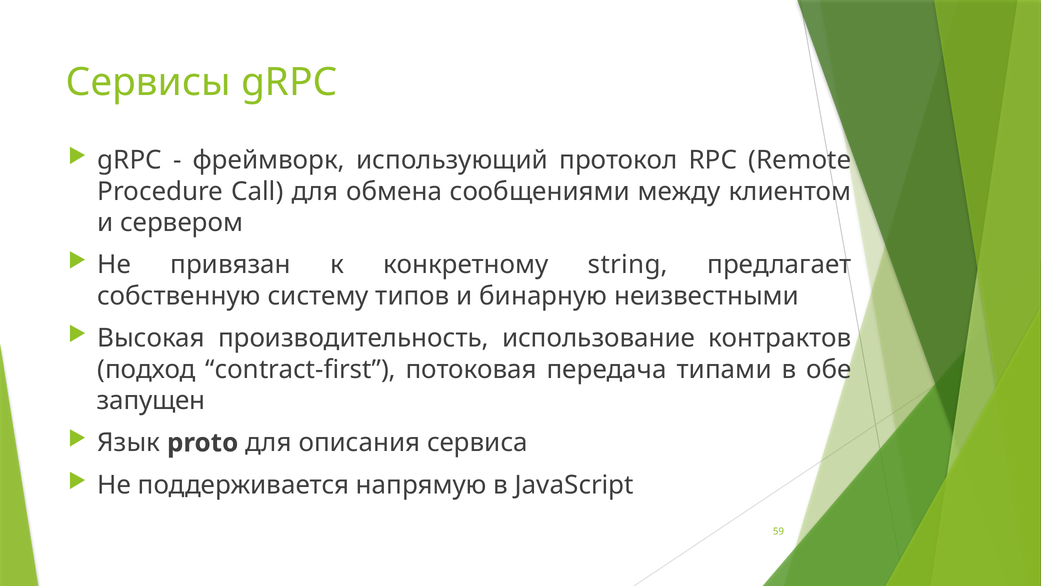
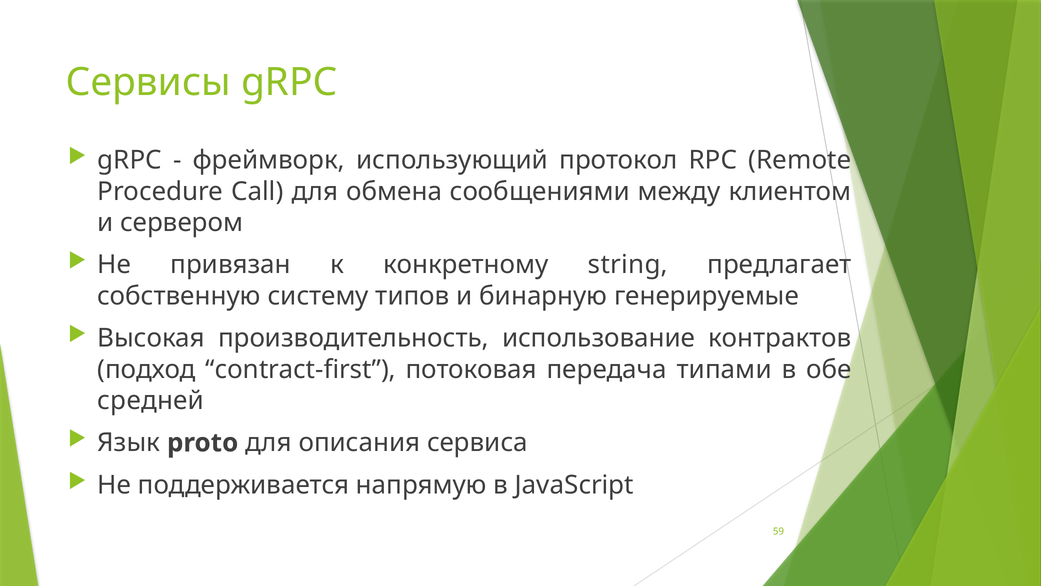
неизвестными: неизвестными -> генерируемые (707, 296)
запущен: запущен -> средней (151, 400)
